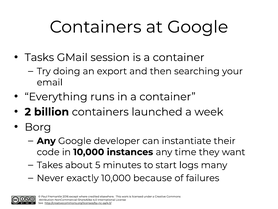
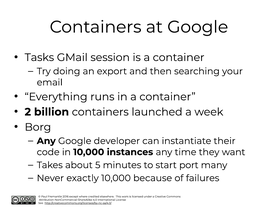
logs: logs -> port (189, 165)
